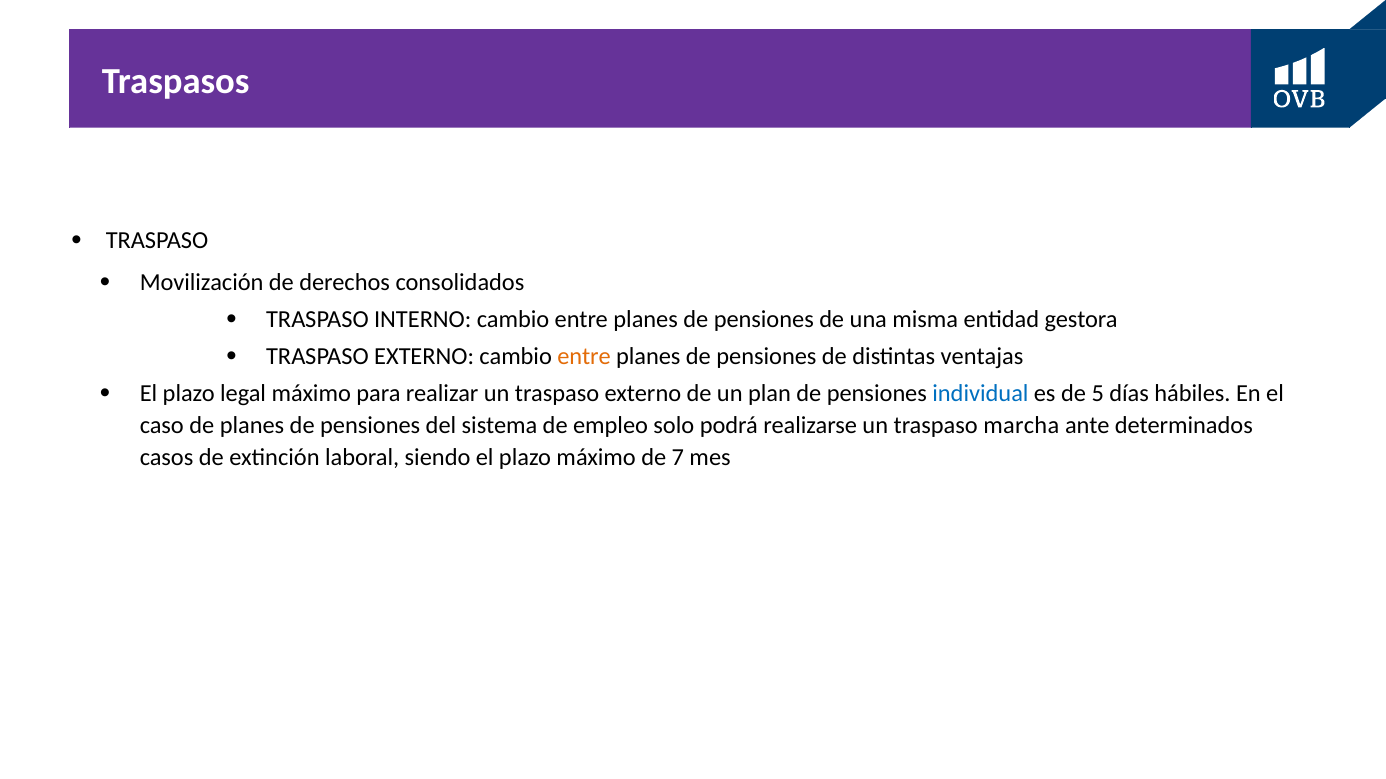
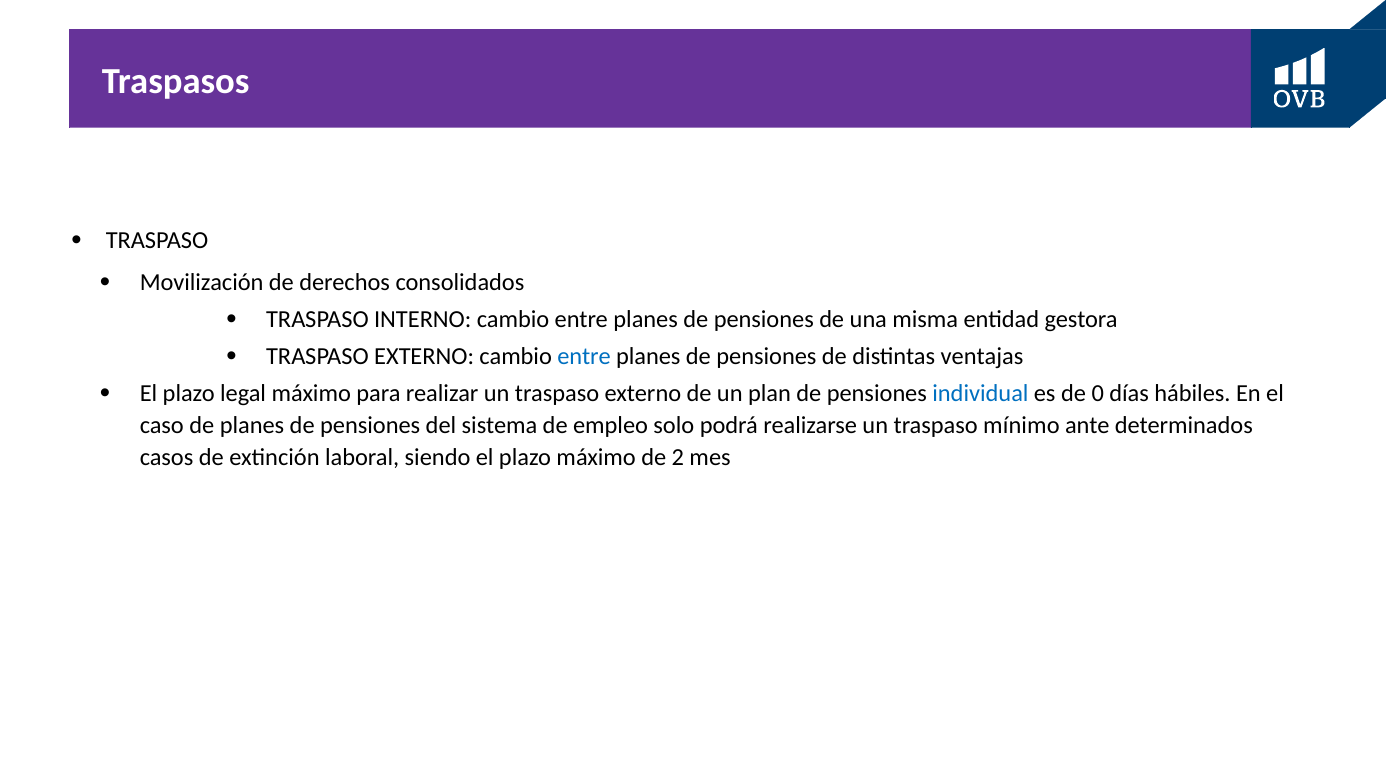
entre colour: orange -> blue (584, 357)
5: 5 -> 0 (1098, 394)
marcha: marcha -> mínimo (1021, 426)
7: 7 -> 2 (678, 458)
